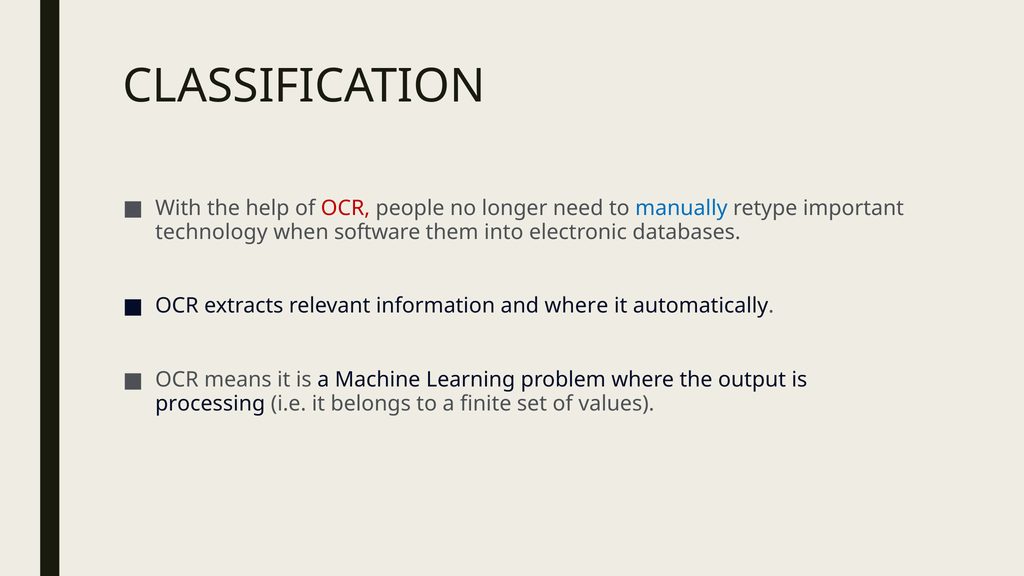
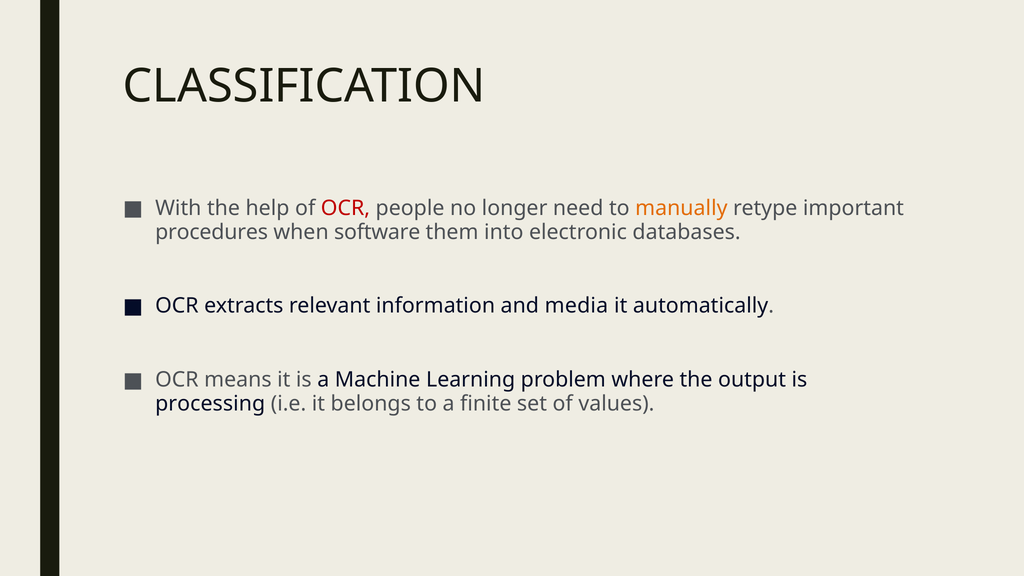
manually colour: blue -> orange (681, 208)
technology: technology -> procedures (212, 232)
and where: where -> media (576, 306)
